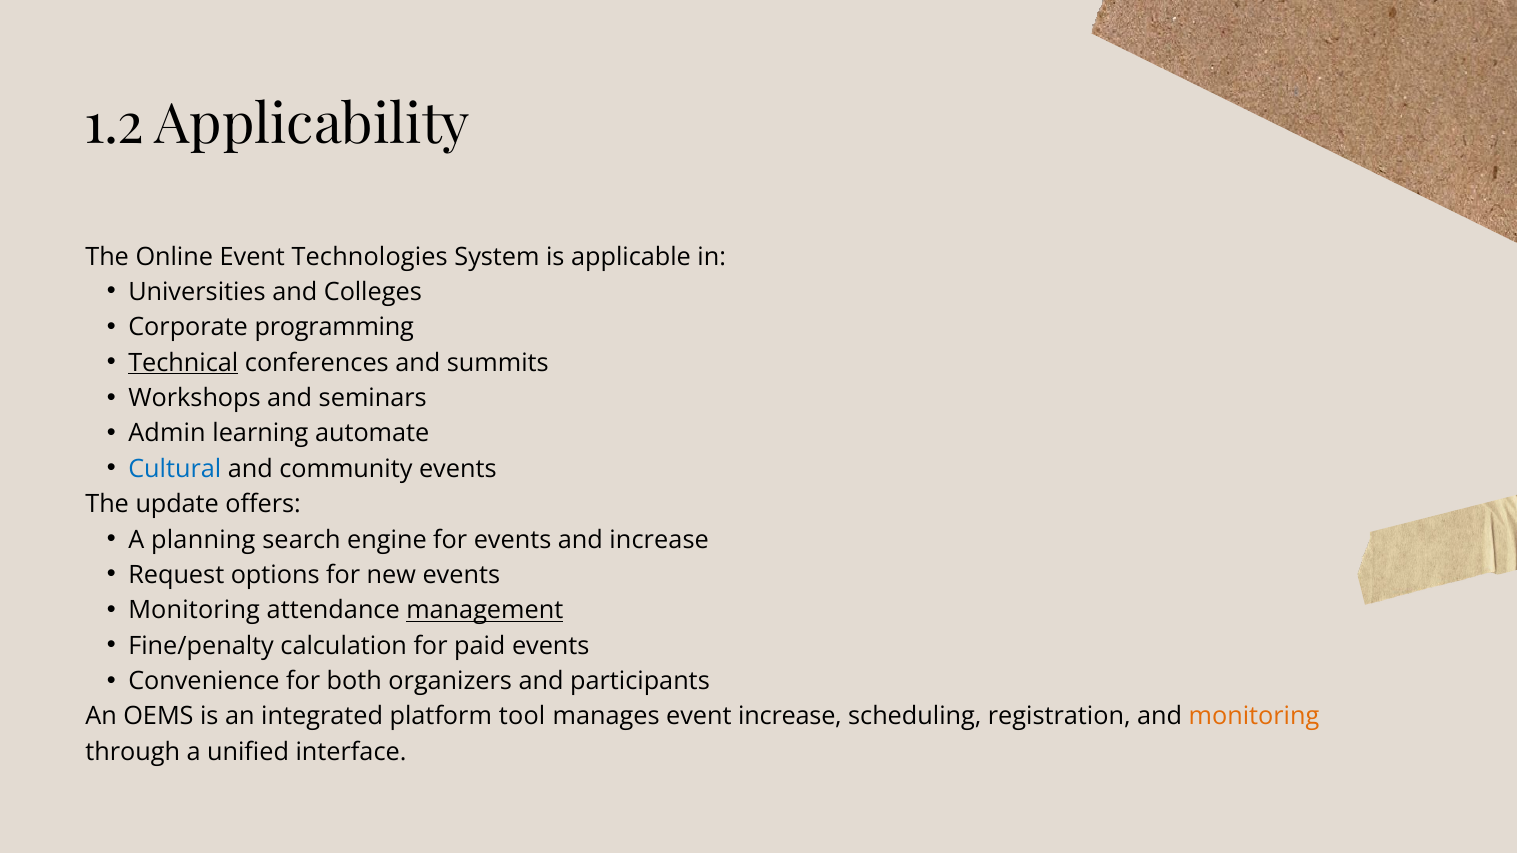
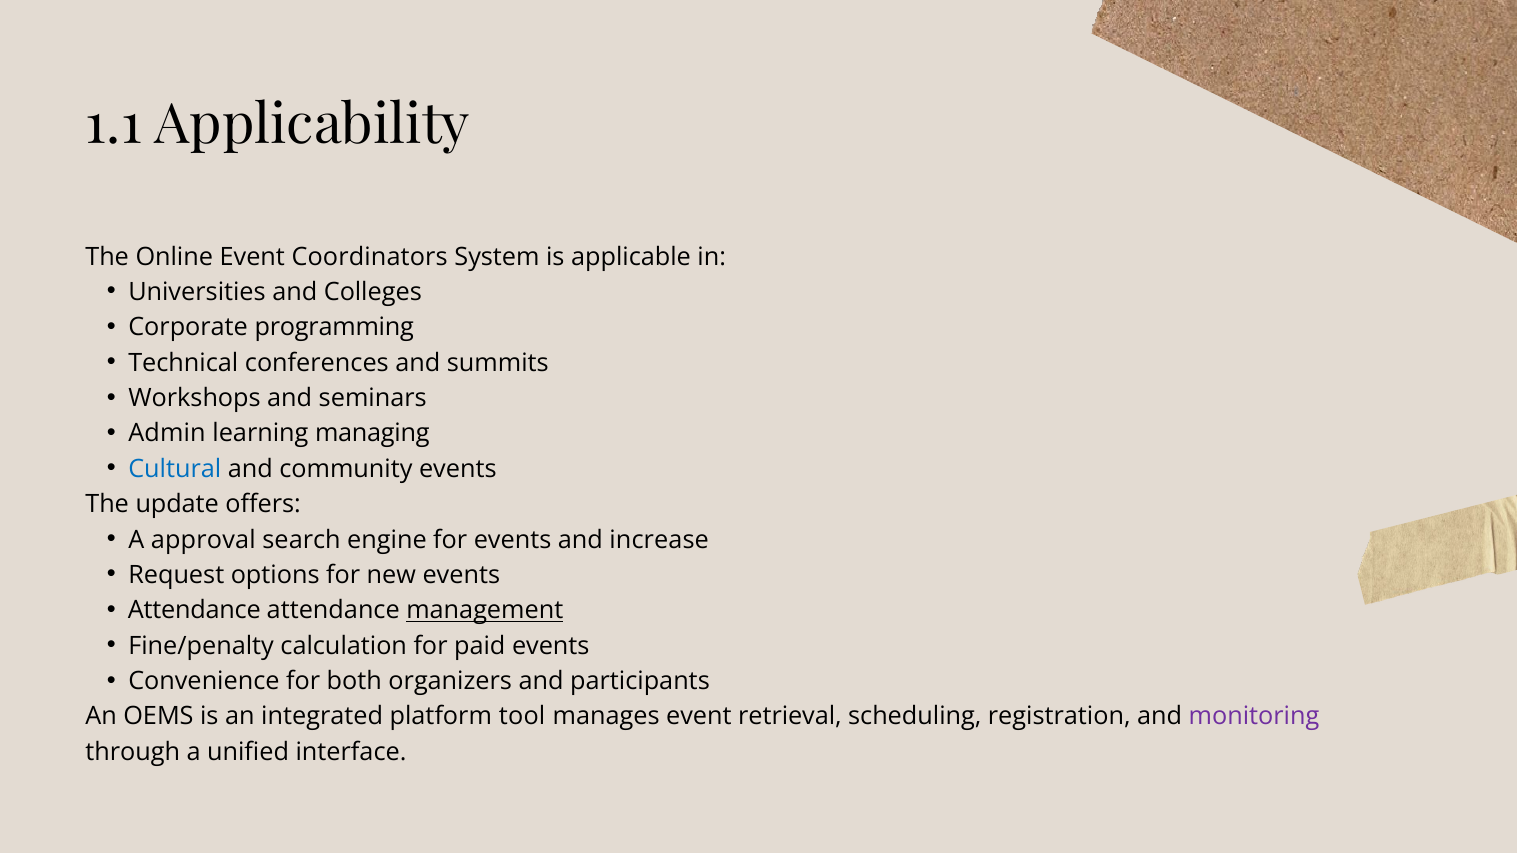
1.2: 1.2 -> 1.1 (114, 125)
Technologies: Technologies -> Coordinators (370, 257)
Technical underline: present -> none (183, 363)
automate: automate -> managing (372, 434)
planning: planning -> approval (203, 540)
Monitoring: Monitoring -> Attendance (194, 611)
event increase: increase -> retrieval (790, 717)
monitoring colour: orange -> purple (1254, 717)
